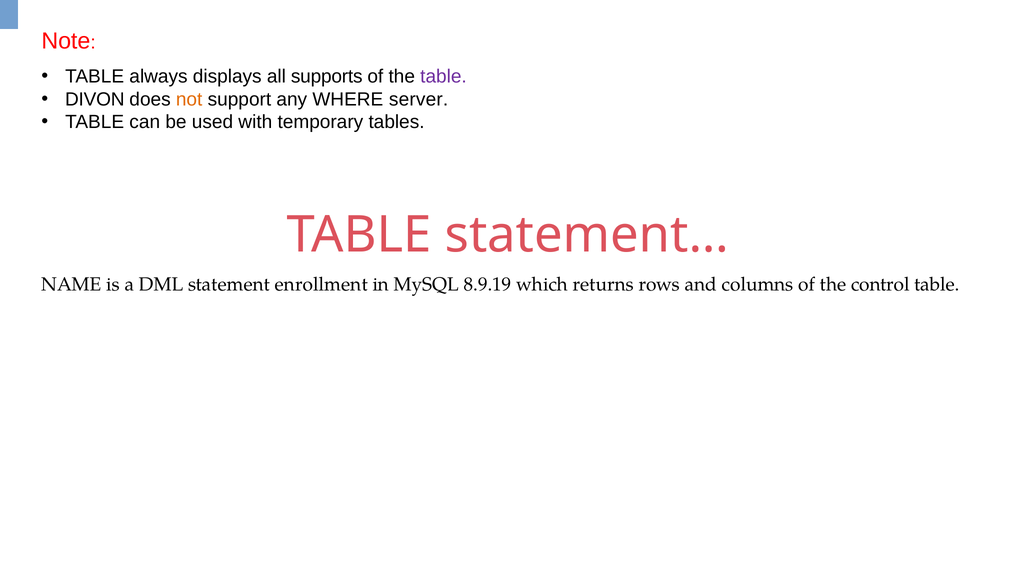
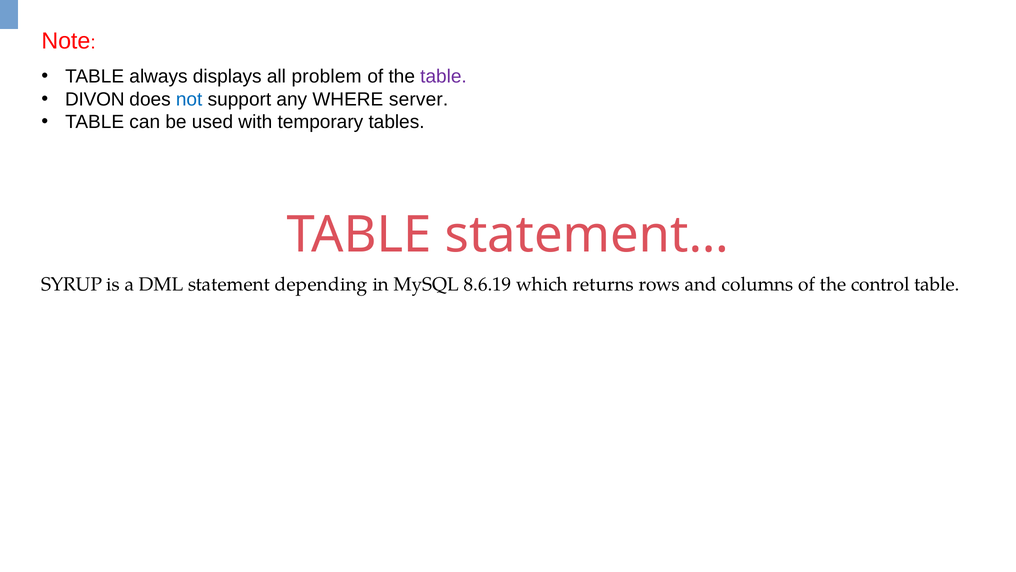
supports: supports -> problem (327, 76)
not colour: orange -> blue (189, 99)
NAME: NAME -> SYRUP (72, 284)
enrollment: enrollment -> depending (321, 284)
8.9.19: 8.9.19 -> 8.6.19 (488, 284)
